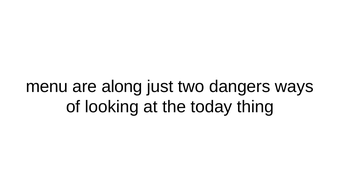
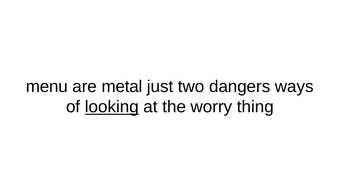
along: along -> metal (122, 87)
looking underline: none -> present (112, 107)
today: today -> worry (211, 107)
